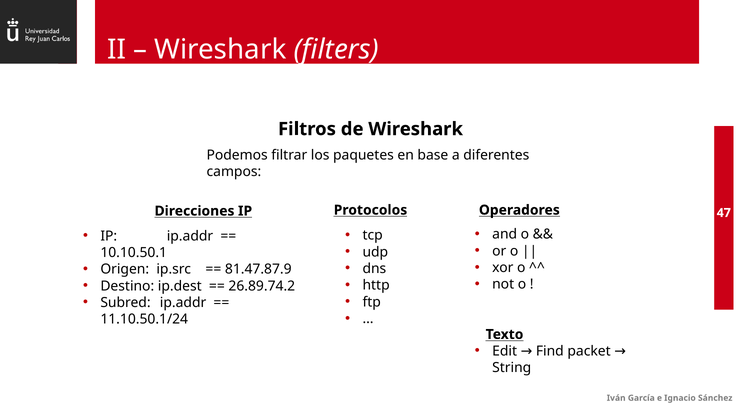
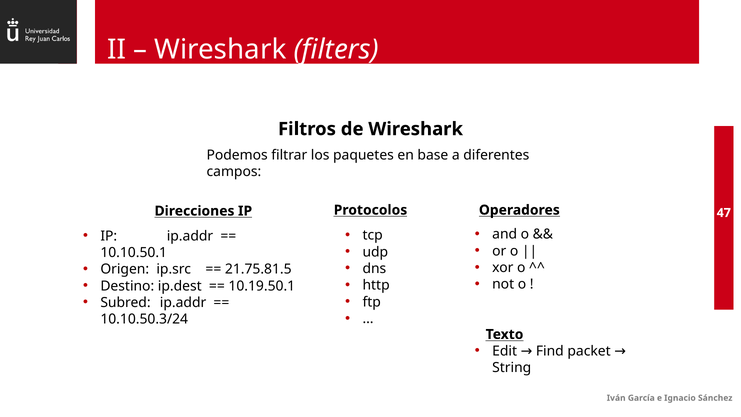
81.47.87.9: 81.47.87.9 -> 21.75.81.5 (258, 269)
26.89.74.2: 26.89.74.2 -> 10.19.50.1 (262, 286)
11.10.50.1/24: 11.10.50.1/24 -> 10.10.50.3/24 (144, 319)
